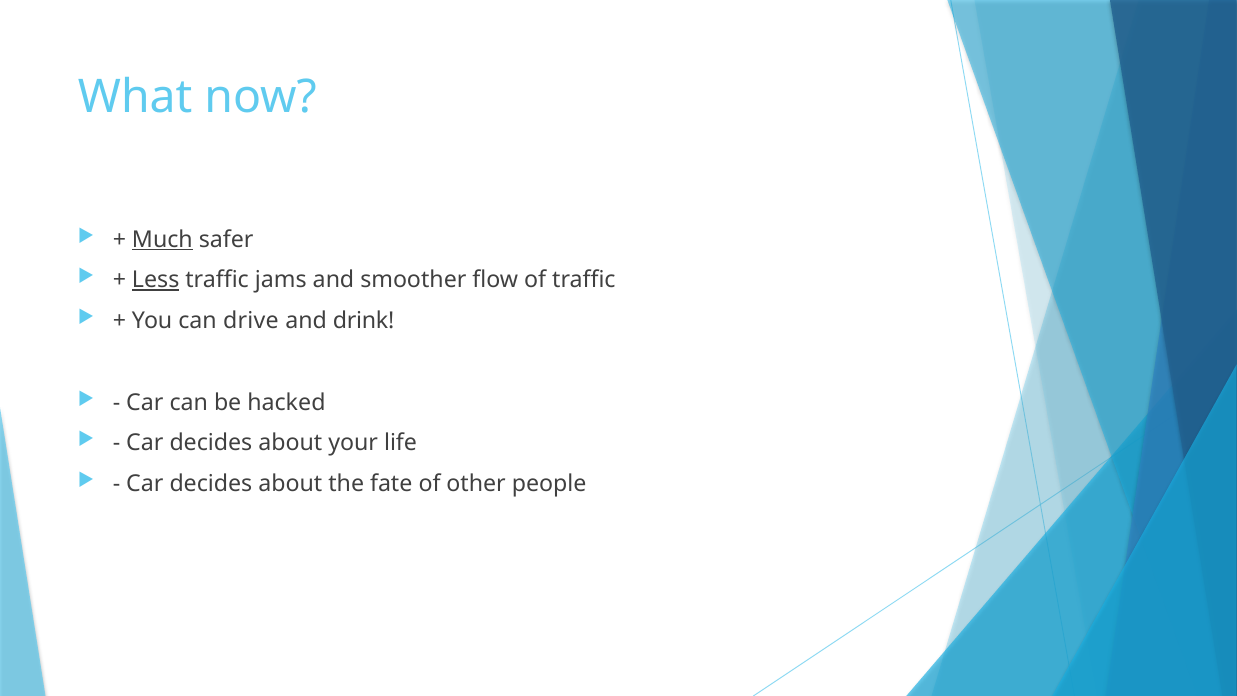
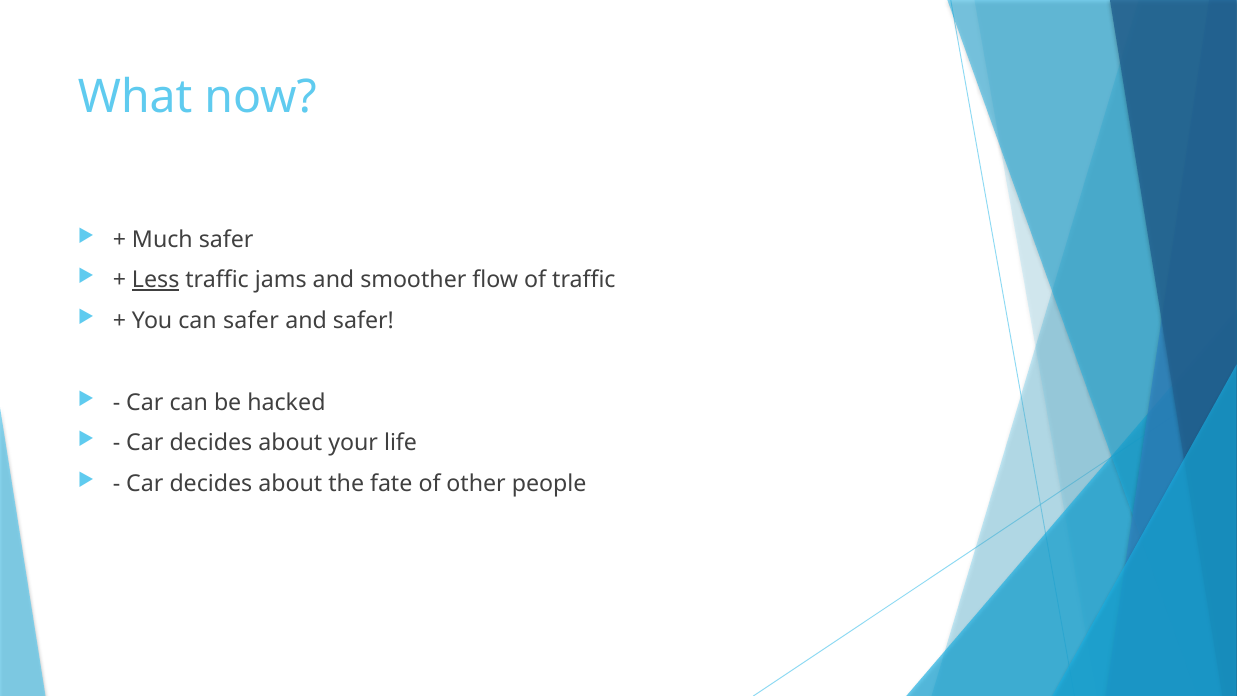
Much underline: present -> none (162, 239)
can drive: drive -> safer (251, 321)
and drink: drink -> safer (363, 321)
